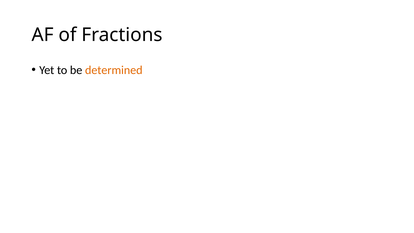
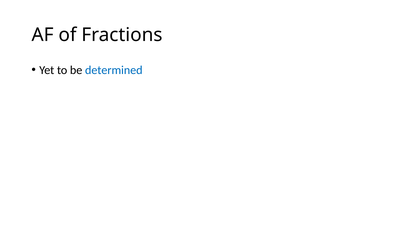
determined colour: orange -> blue (114, 70)
